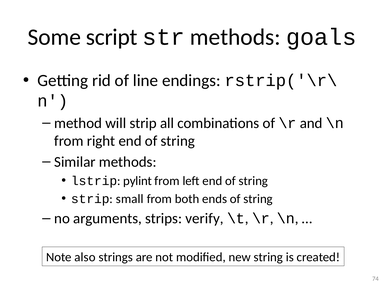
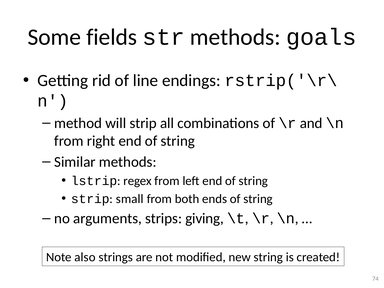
script: script -> fields (112, 37)
pylint: pylint -> regex (138, 181)
verify: verify -> giving (205, 219)
